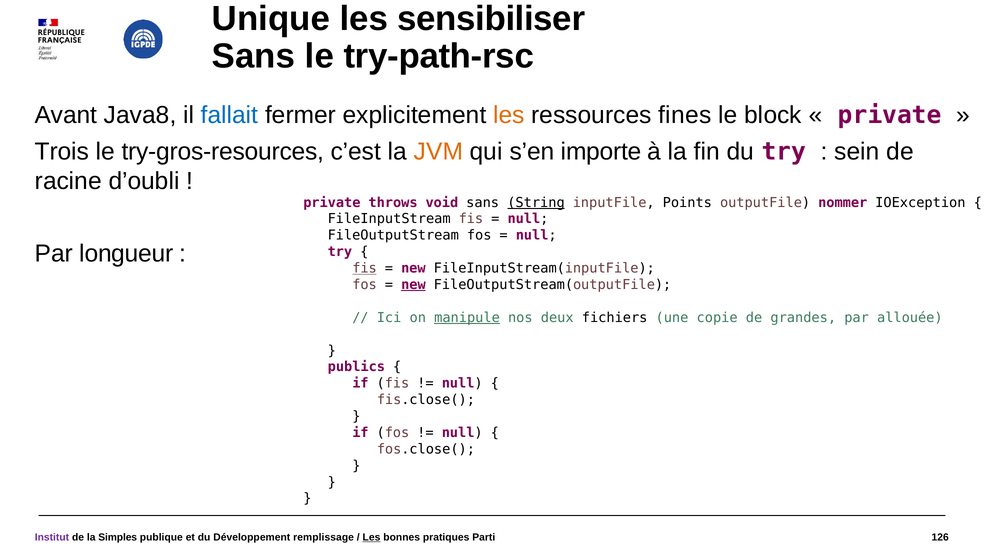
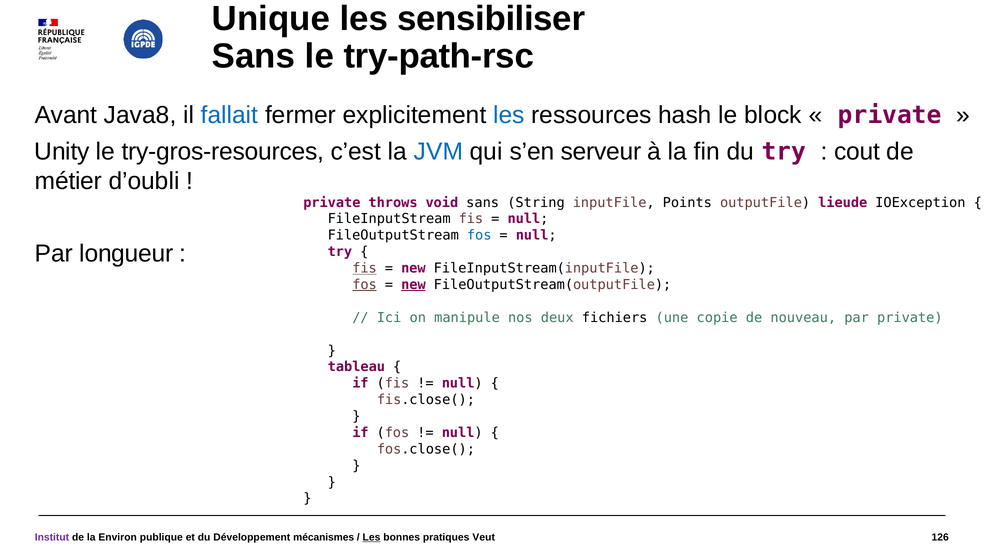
les colour: orange -> blue (509, 115)
fines: fines -> hash (685, 115)
Trois: Trois -> Unity (62, 151)
JVM colour: orange -> blue (438, 151)
importe: importe -> serveur (601, 151)
sein: sein -> cout (857, 151)
racine: racine -> métier (68, 181)
String underline: present -> none (536, 202)
nommer: nommer -> lieude (843, 202)
fos colour: black -> blue (479, 235)
fos underline: none -> present (365, 284)
manipule underline: present -> none (467, 317)
grandes: grandes -> nouveau (803, 317)
par allouée: allouée -> private (910, 317)
publics: publics -> tableau (356, 367)
Simples: Simples -> Environ (118, 537)
remplissage: remplissage -> mécanismes (324, 537)
Parti: Parti -> Veut (484, 537)
